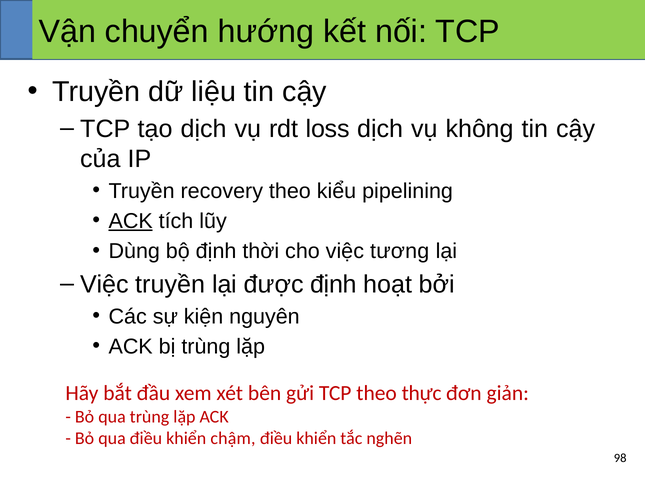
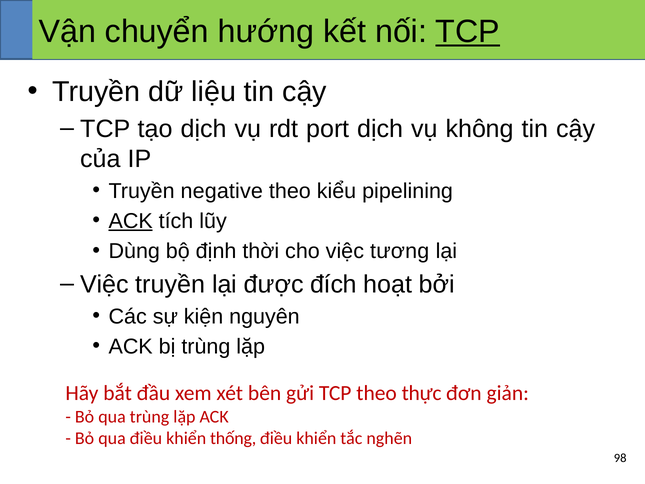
TCP underline: none -> present (468, 32)
loss: loss -> port (328, 129)
recovery: recovery -> negative (222, 191)
được định: định -> đích (334, 284)
chậm: chậm -> thống (233, 438)
